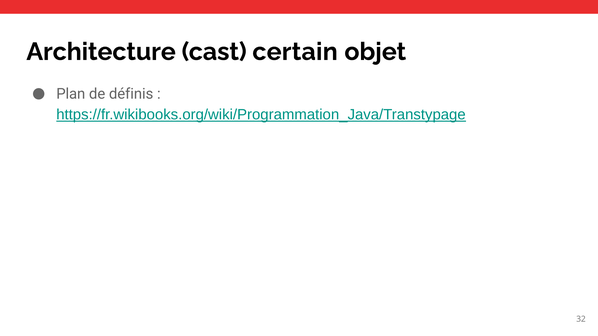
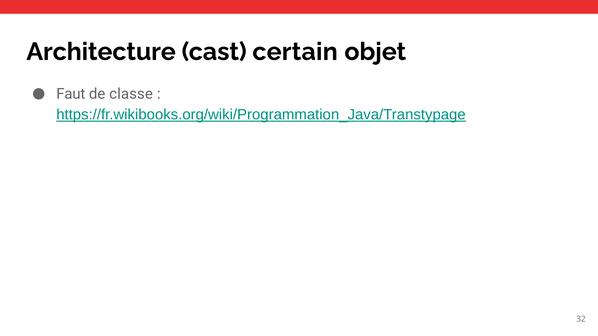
Plan: Plan -> Faut (71, 94)
définis: définis -> classe (131, 94)
